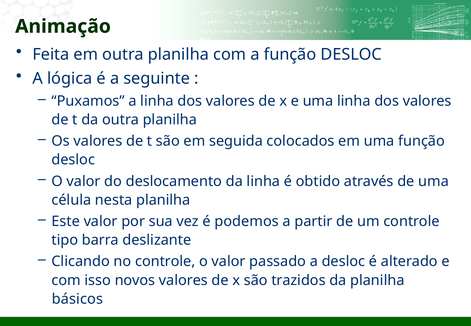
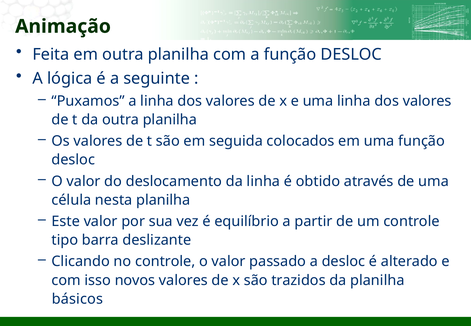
podemos: podemos -> equilíbrio (247, 221)
